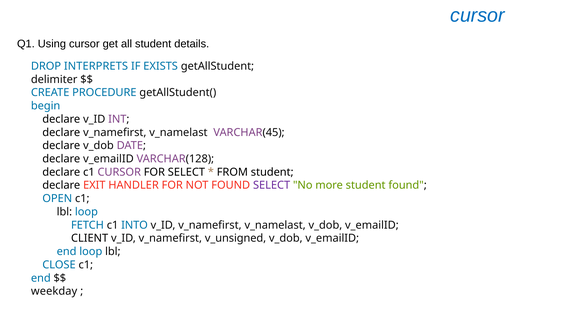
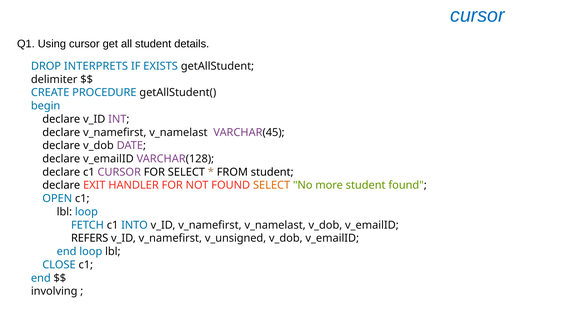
SELECT colour: purple -> orange (272, 185)
CLIENT: CLIENT -> REFERS (90, 238)
weekday: weekday -> involving (54, 291)
